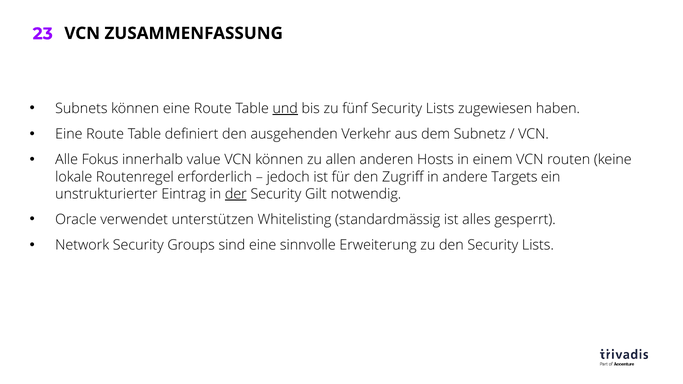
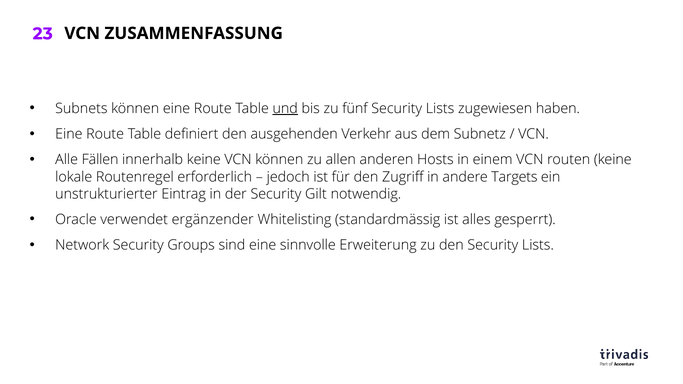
Fokus: Fokus -> Fällen (100, 160)
innerhalb value: value -> keine (204, 160)
der underline: present -> none (236, 194)
unterstützen: unterstützen -> ergänzender (213, 220)
